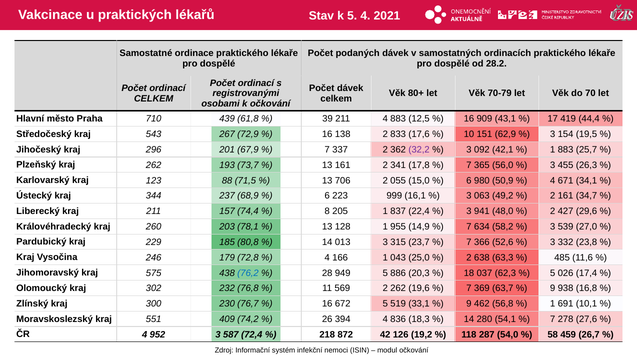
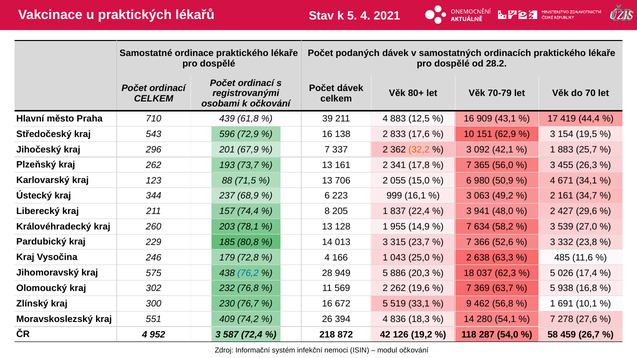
267: 267 -> 596 (227, 134)
32,2 colour: purple -> orange (419, 150)
9: 9 -> 5 (553, 289)
